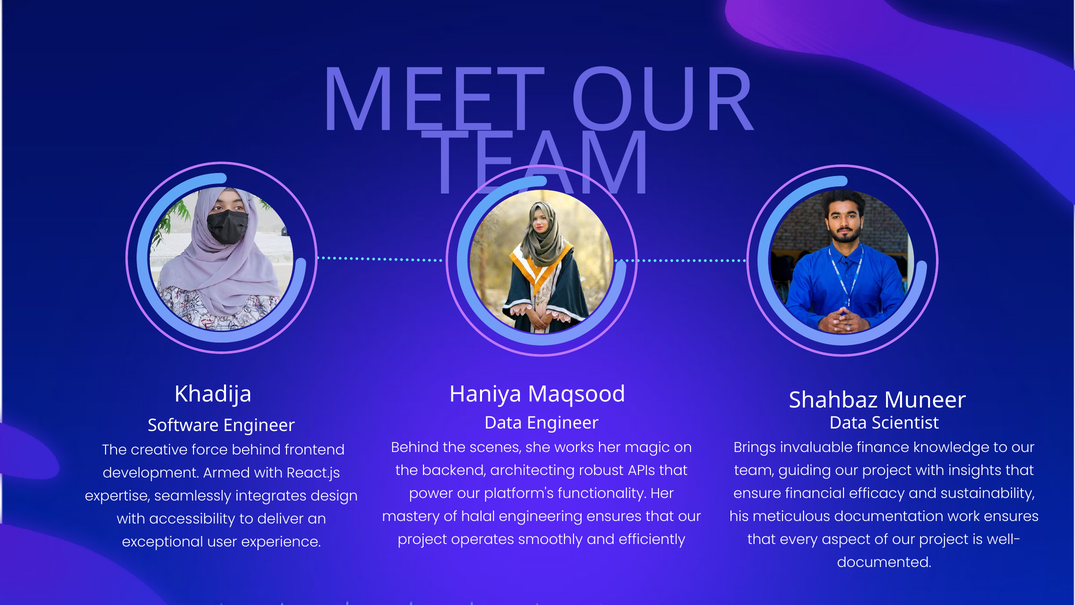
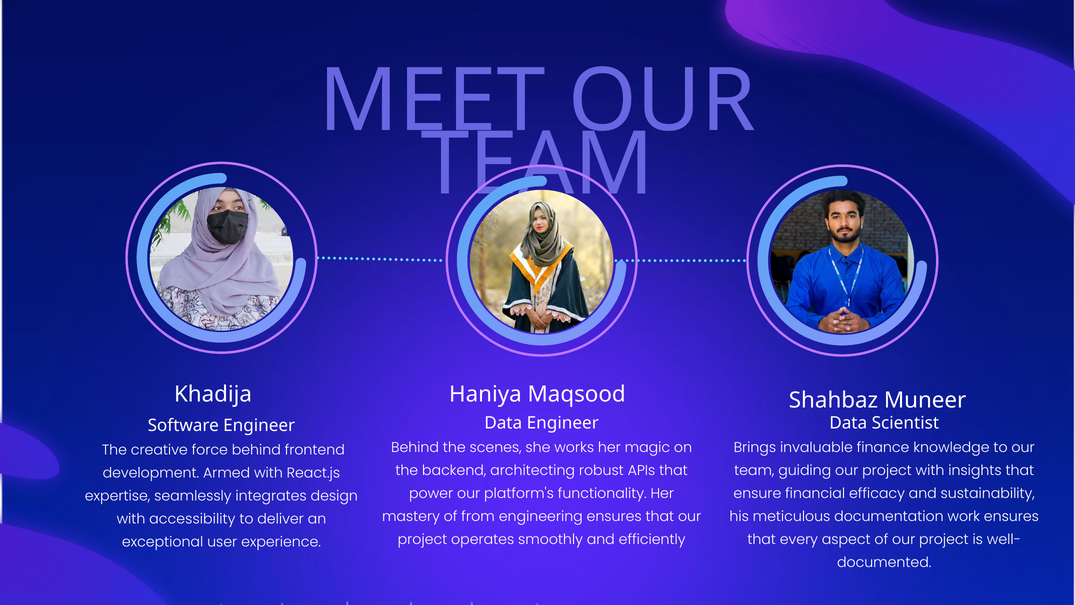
halal: halal -> from (478, 516)
